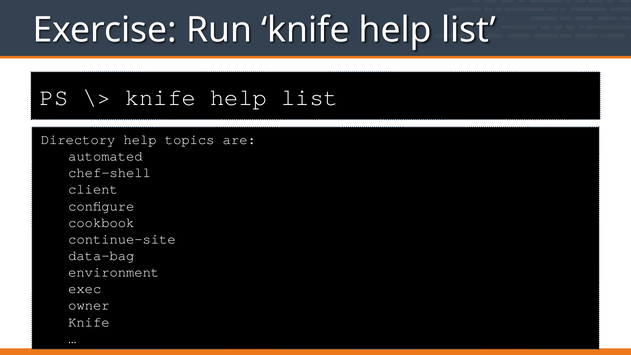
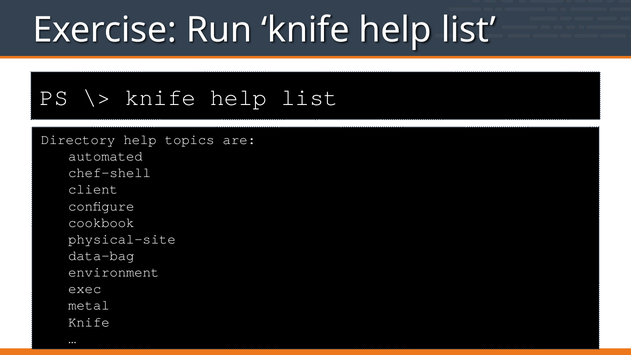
continue-site: continue-site -> physical-site (122, 239)
owner: owner -> metal (89, 305)
